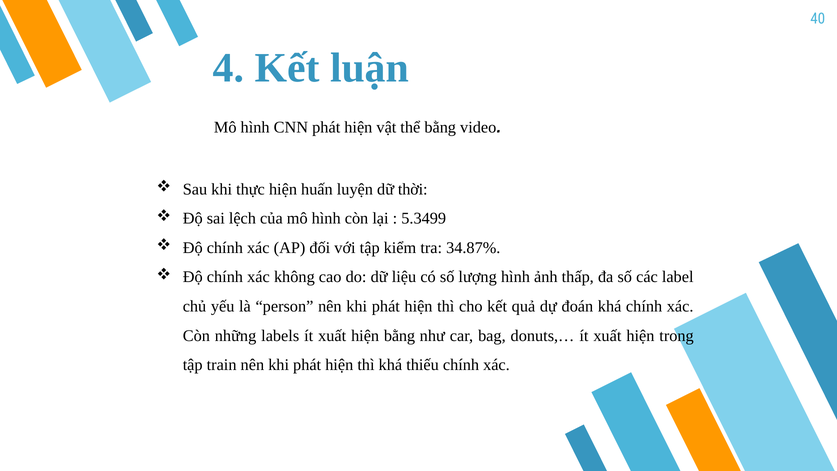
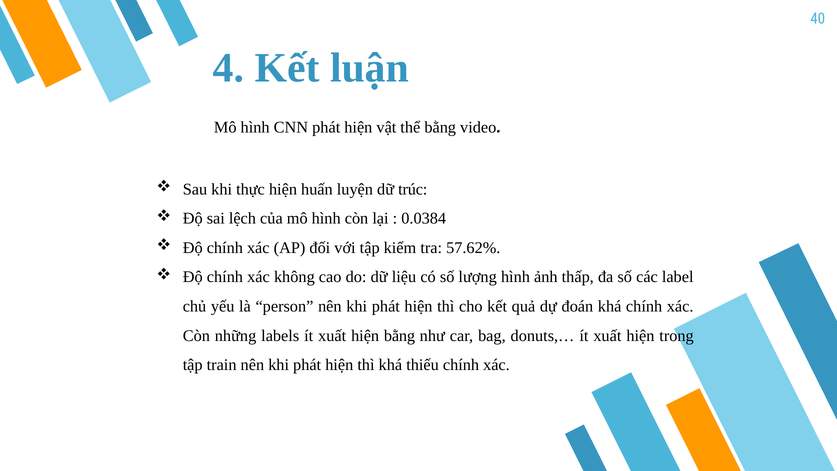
thời: thời -> trúc (413, 189)
5.3499: 5.3499 -> 0.0384 (424, 218)
34.87%: 34.87% -> 57.62% (473, 248)
